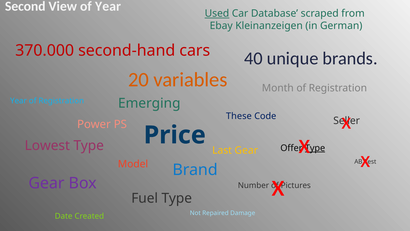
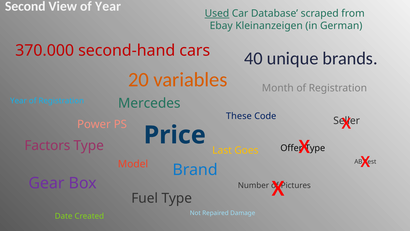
Emerging: Emerging -> Mercedes (149, 103)
Lowest: Lowest -> Factors (47, 145)
Type underline: present -> none (315, 148)
Last Gear: Gear -> Goes (246, 150)
